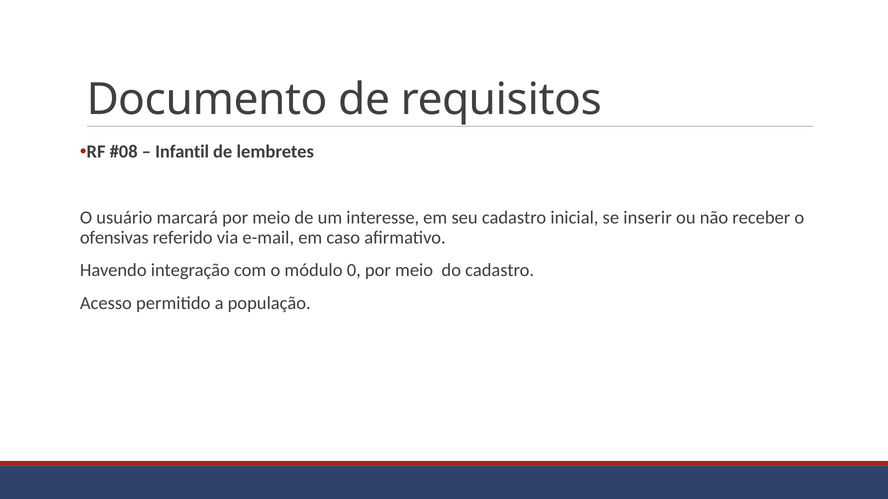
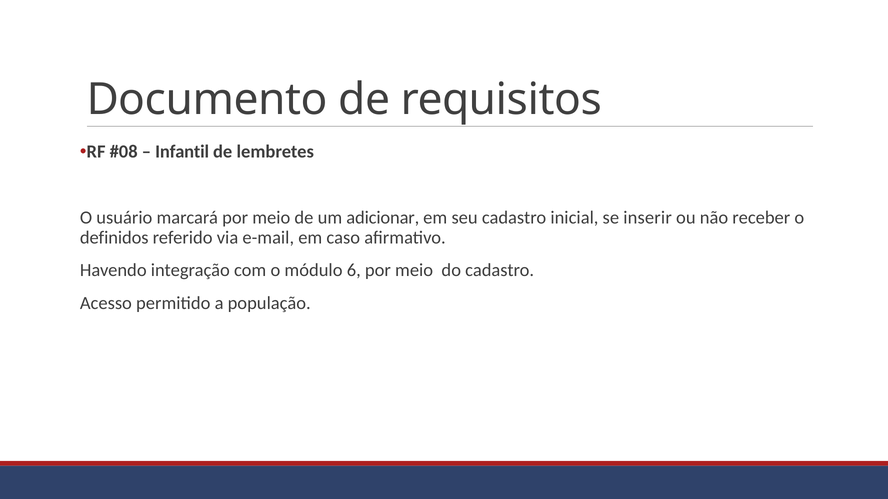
interesse: interesse -> adicionar (383, 218)
ofensivas: ofensivas -> definidos (114, 238)
0: 0 -> 6 (354, 271)
